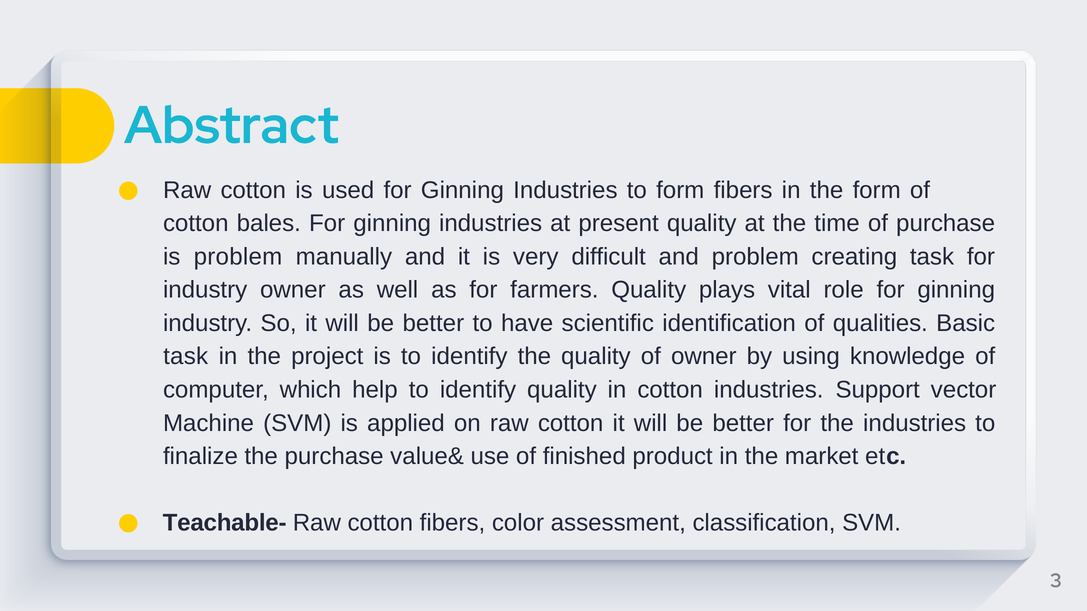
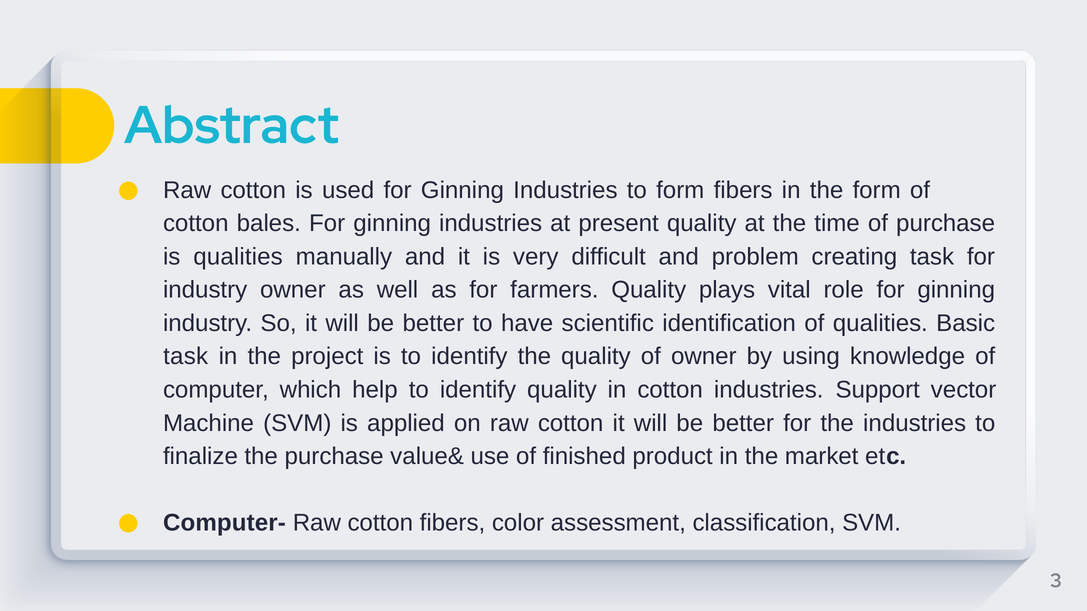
is problem: problem -> qualities (238, 257)
Teachable-: Teachable- -> Computer- (224, 523)
